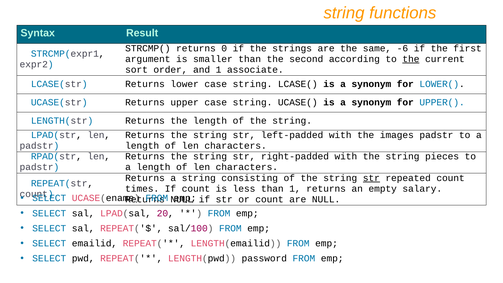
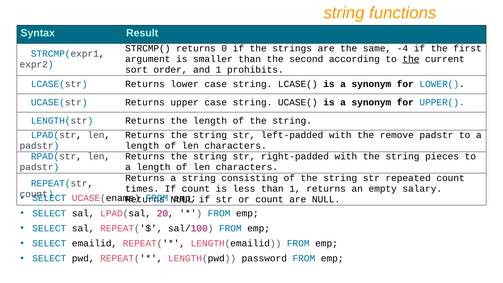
-6: -6 -> -4 (402, 48)
associate: associate -> prohibits (255, 70)
images: images -> remove (397, 135)
str underline: present -> none (371, 178)
